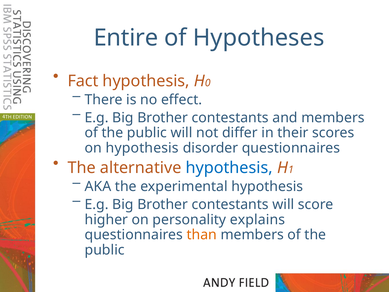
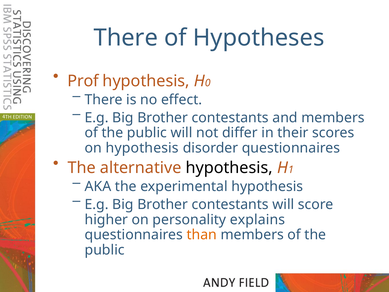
Entire: Entire -> There (126, 38)
Fact: Fact -> Prof (83, 81)
hypothesis colour: blue -> black (229, 168)
